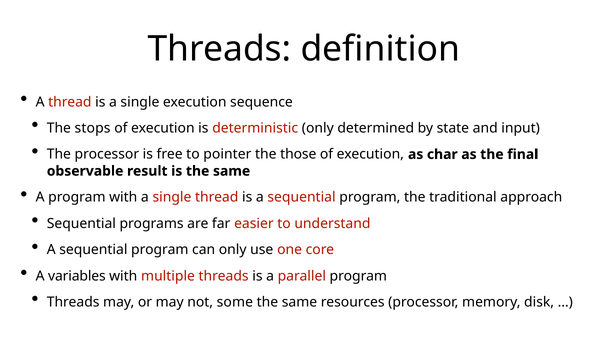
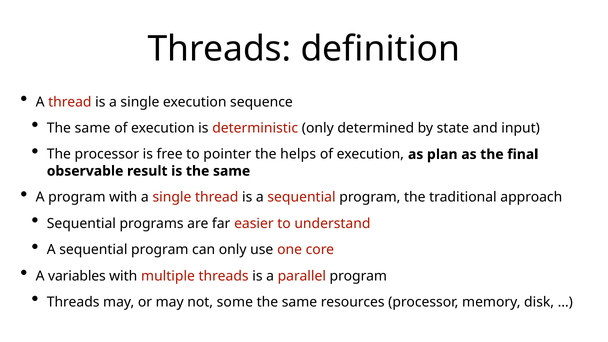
stops: stops -> same (93, 128)
those: those -> helps (298, 154)
char: char -> plan (442, 154)
